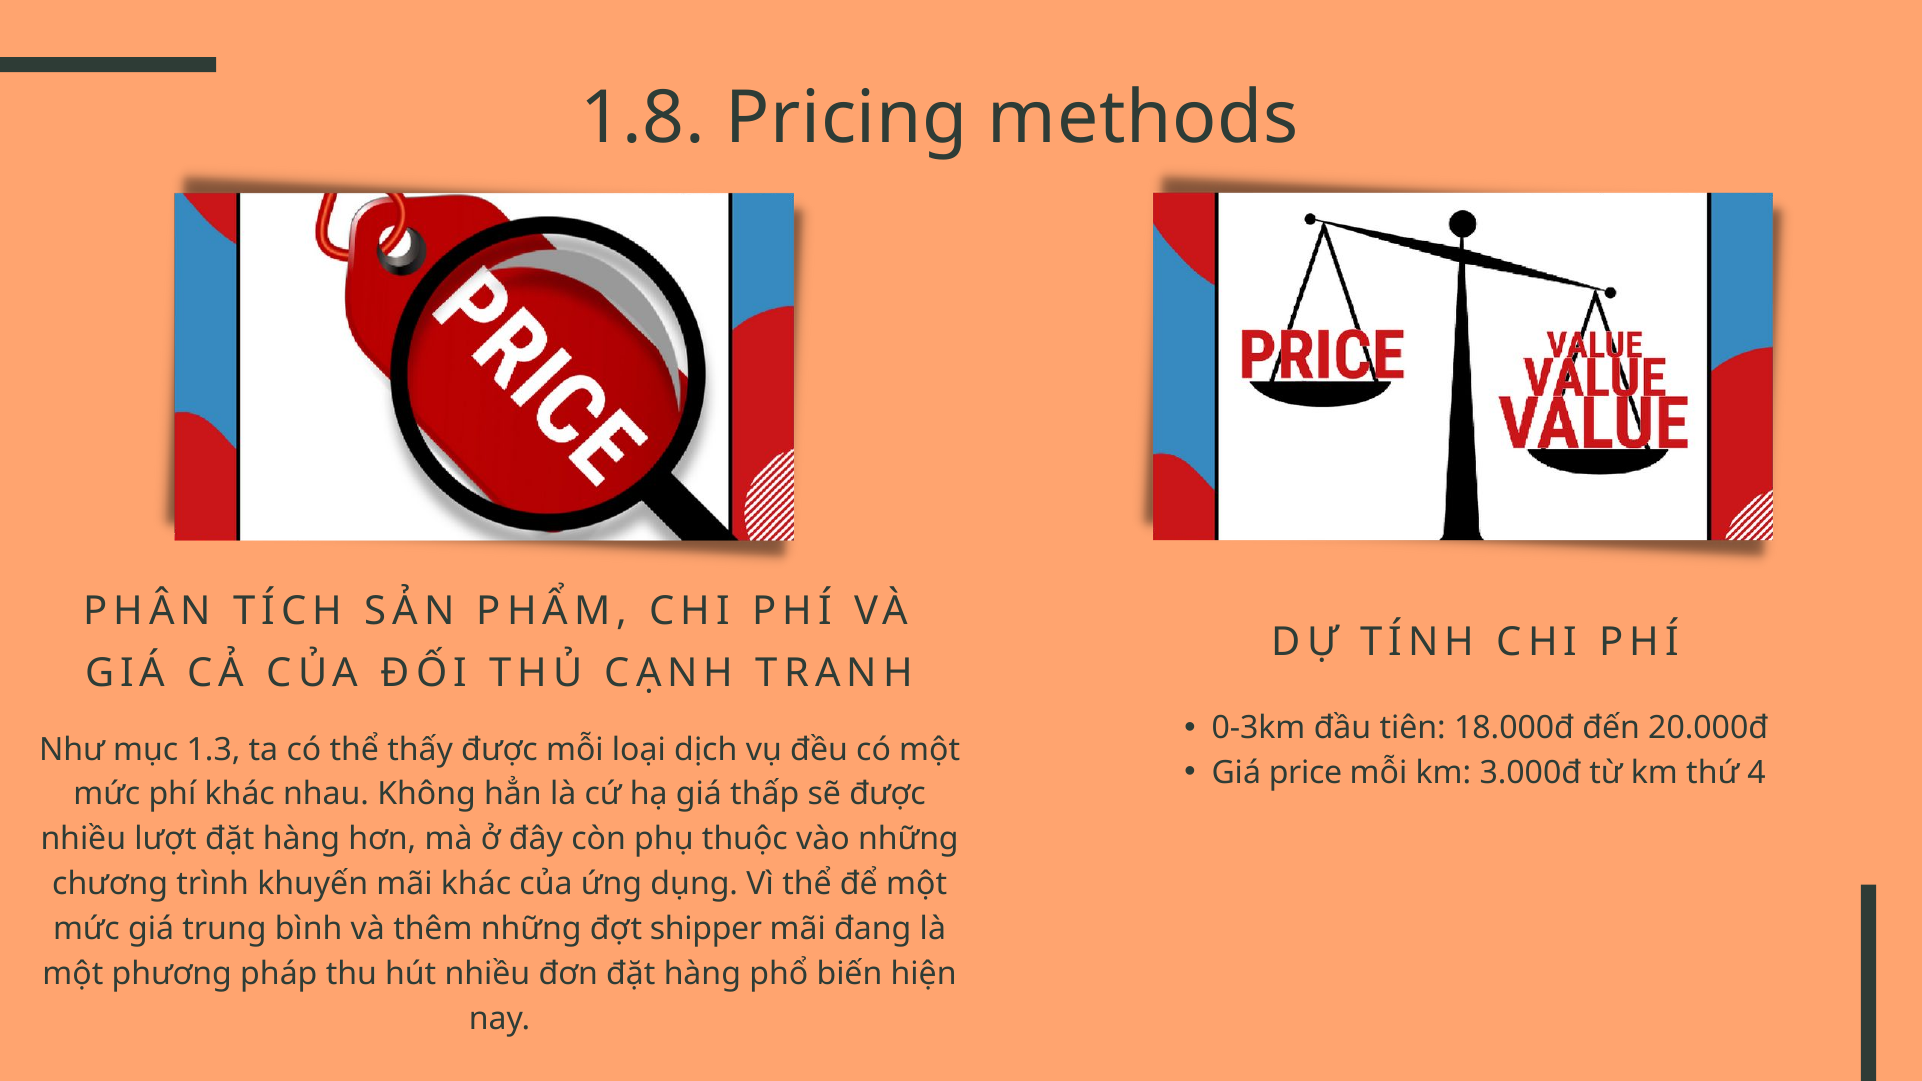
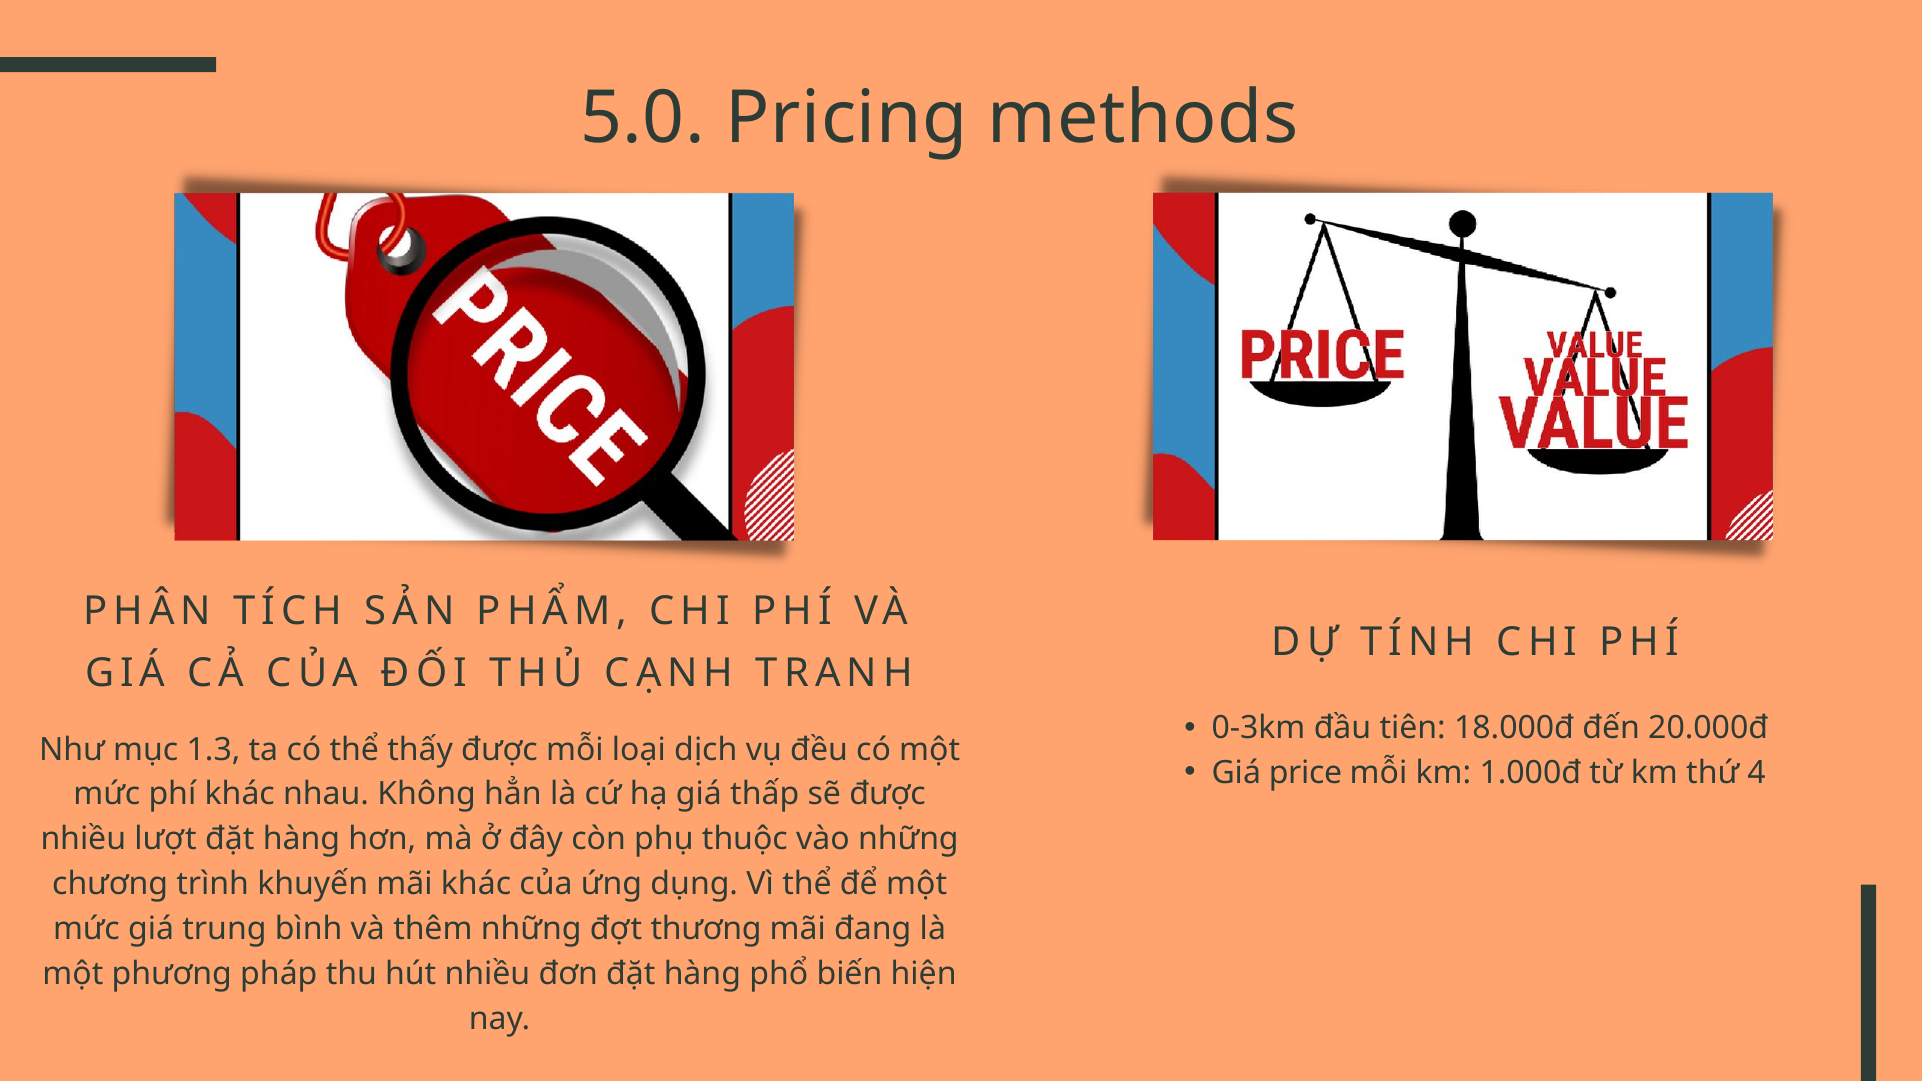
1.8: 1.8 -> 5.0 (642, 118)
3.000đ: 3.000đ -> 1.000đ (1530, 773)
shipper: shipper -> thương (706, 929)
